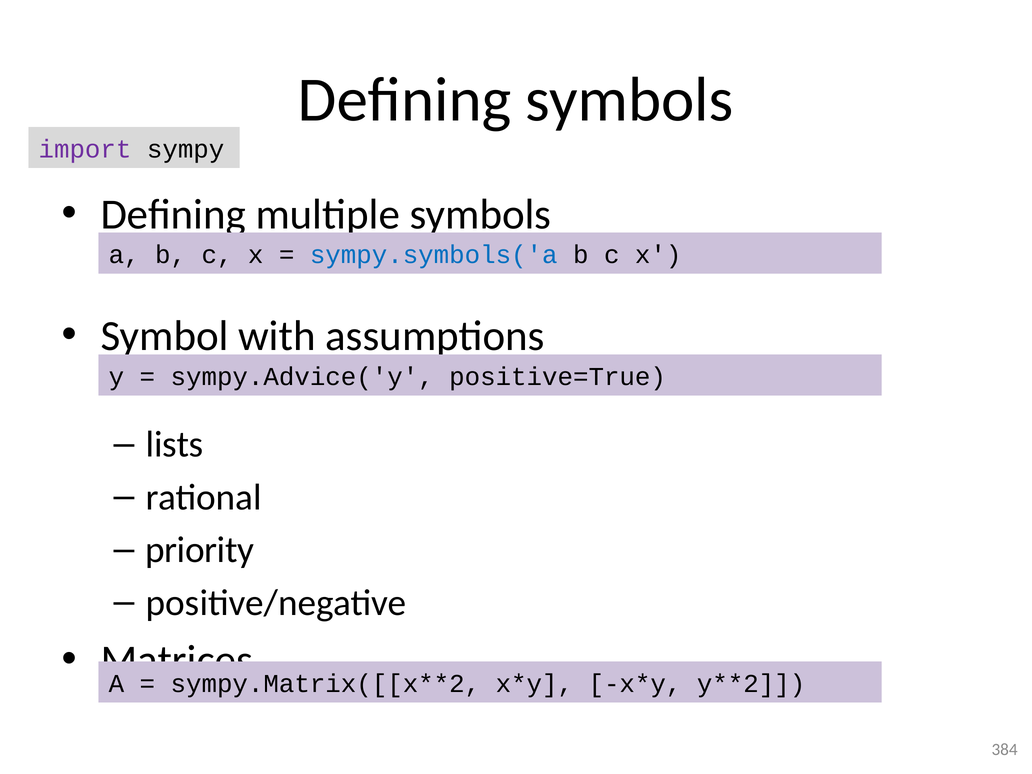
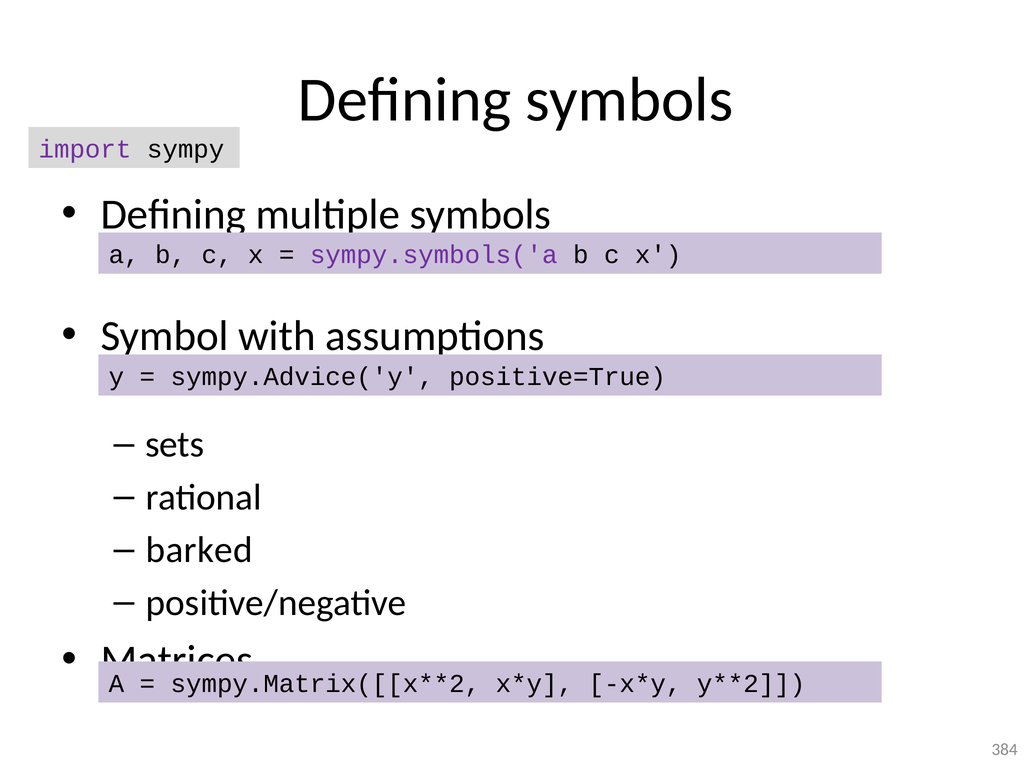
sympy.symbols('a colour: blue -> purple (434, 255)
lists: lists -> sets (175, 445)
priority: priority -> barked (199, 550)
